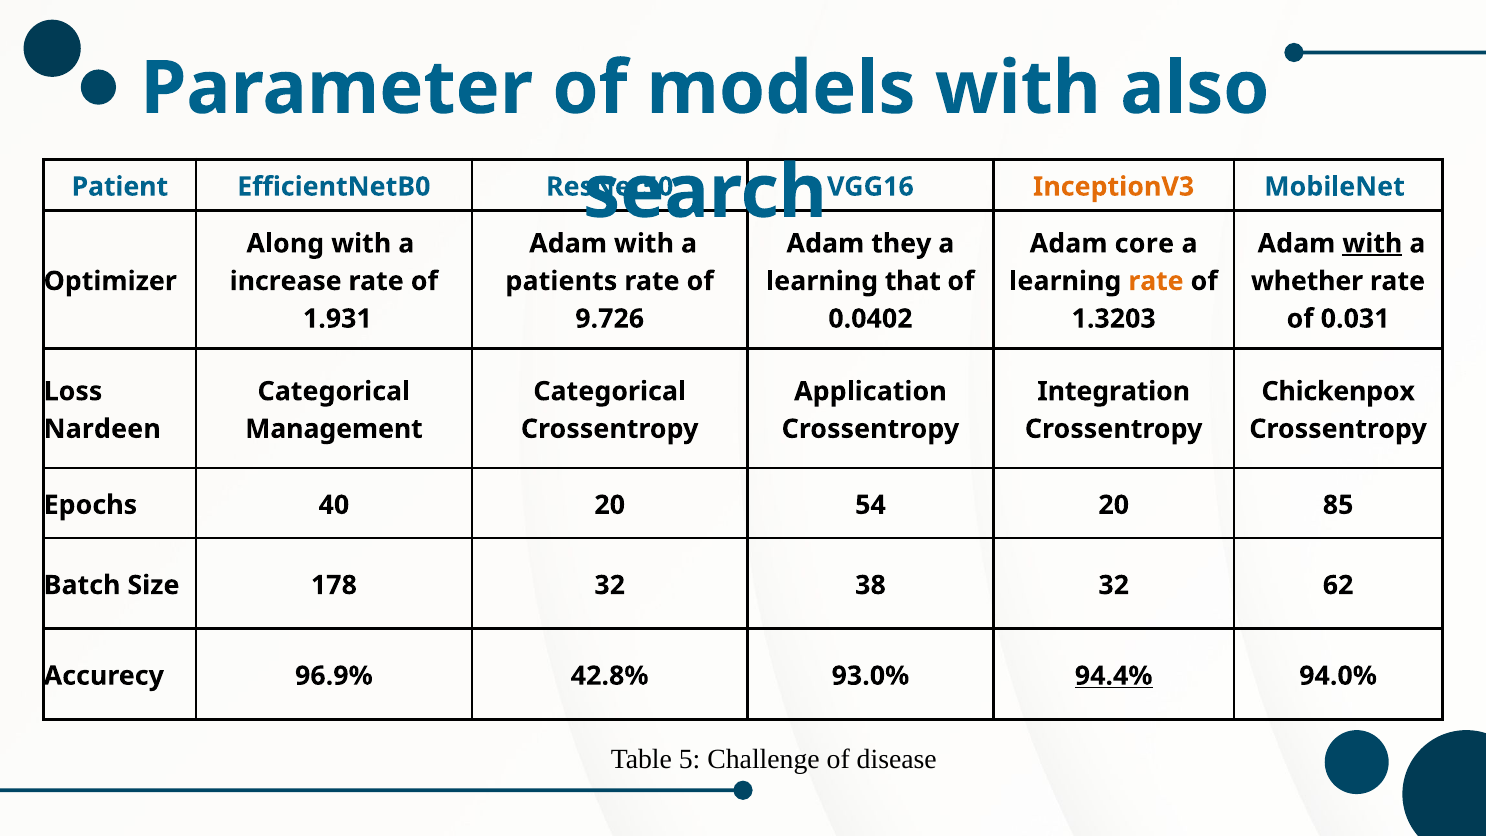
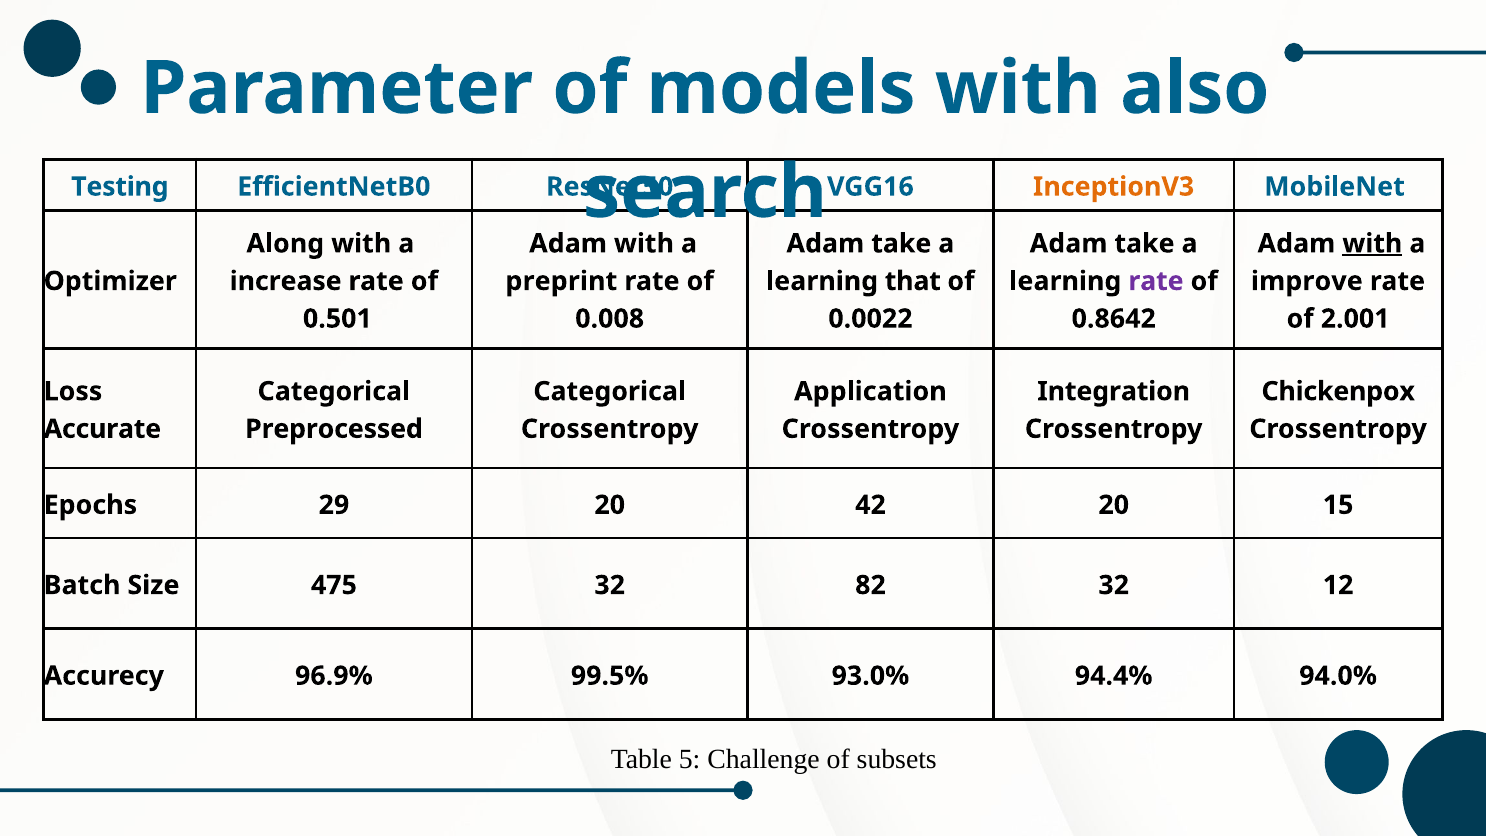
Patient: Patient -> Testing (120, 187)
they: they -> take (901, 244)
core: core -> take (1145, 244)
patients: patients -> preprint (561, 281)
rate colour: orange -> purple (1156, 281)
whether: whether -> improve (1307, 281)
1.931: 1.931 -> 0.501 (337, 319)
9.726: 9.726 -> 0.008 (610, 319)
0.0402: 0.0402 -> 0.0022 (870, 319)
1.3203: 1.3203 -> 0.8642 (1114, 319)
0.031: 0.031 -> 2.001 (1355, 319)
Nardeen: Nardeen -> Accurate (102, 429)
Management: Management -> Preprocessed (334, 429)
40: 40 -> 29 (334, 505)
54: 54 -> 42 (870, 505)
85: 85 -> 15 (1338, 505)
178: 178 -> 475 (334, 585)
38: 38 -> 82 (870, 585)
62: 62 -> 12 (1338, 585)
42.8%: 42.8% -> 99.5% (610, 676)
94.4% underline: present -> none (1114, 676)
disease: disease -> subsets (897, 759)
